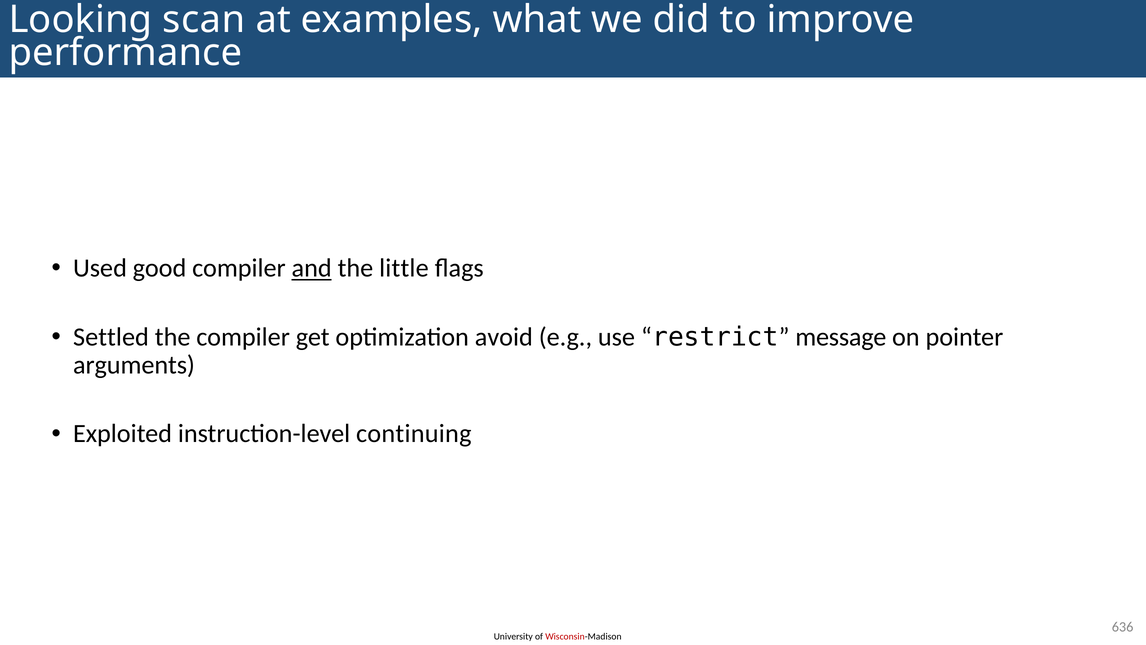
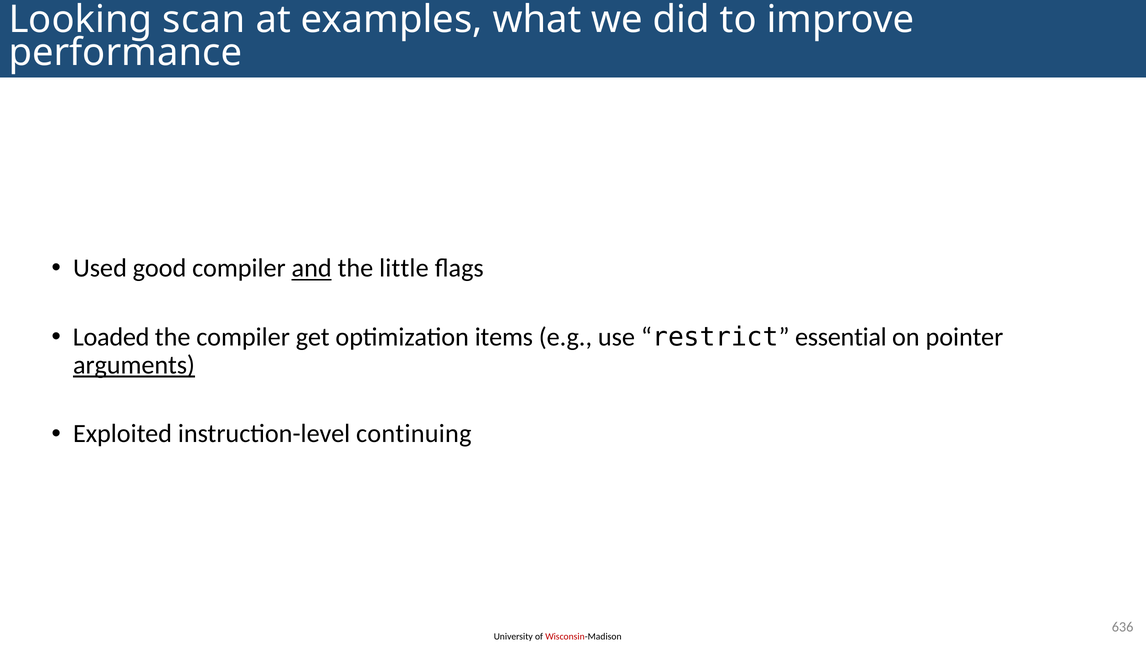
Settled: Settled -> Loaded (111, 337)
avoid: avoid -> items (504, 337)
message: message -> essential (841, 337)
arguments underline: none -> present (134, 365)
